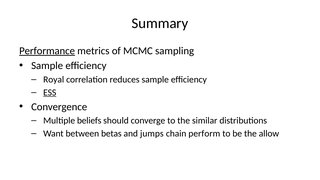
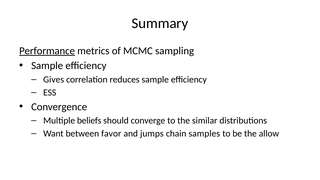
Royal: Royal -> Gives (54, 79)
ESS underline: present -> none (50, 93)
betas: betas -> favor (111, 134)
perform: perform -> samples (204, 134)
